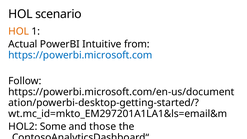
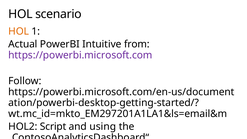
https://powerbi.microsoft.com colour: blue -> purple (80, 55)
Some: Some -> Script (53, 127)
those: those -> using (103, 127)
